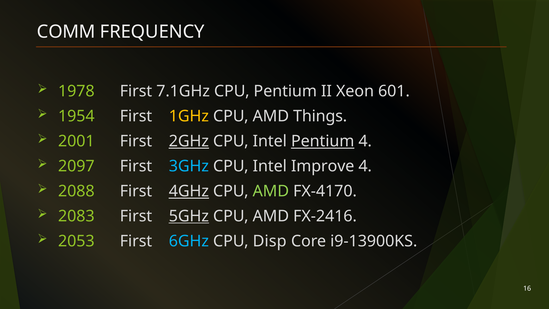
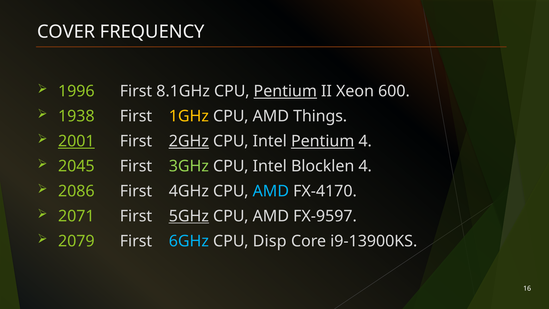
COMM: COMM -> COVER (66, 32)
1978: 1978 -> 1996 (76, 91)
7.1GHz: 7.1GHz -> 8.1GHz (183, 91)
Pentium underline: none -> present (285, 91)
601: 601 -> 600 (394, 91)
1954: 1954 -> 1938 (76, 116)
2001 underline: none -> present (76, 141)
2097: 2097 -> 2045 (76, 166)
3GHz colour: light blue -> light green (189, 166)
Improve: Improve -> Blocklen (323, 166)
2088: 2088 -> 2086 (76, 191)
4GHz underline: present -> none (189, 191)
AMD colour: light green -> light blue (271, 191)
2083: 2083 -> 2071 (76, 216)
FX-2416: FX-2416 -> FX-9597 (325, 216)
2053: 2053 -> 2079 (76, 241)
